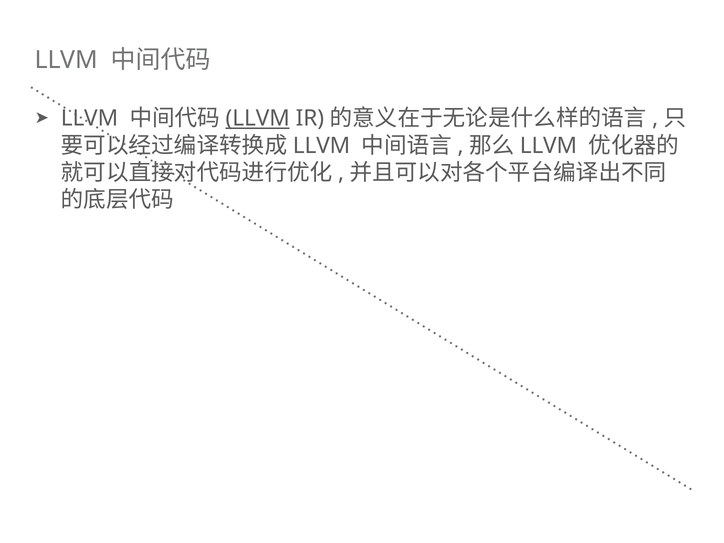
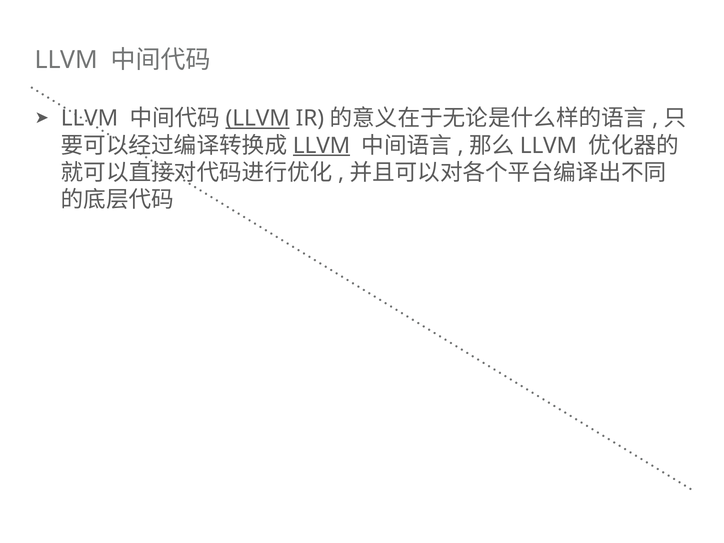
LLVM underline: none -> present (322, 146)
